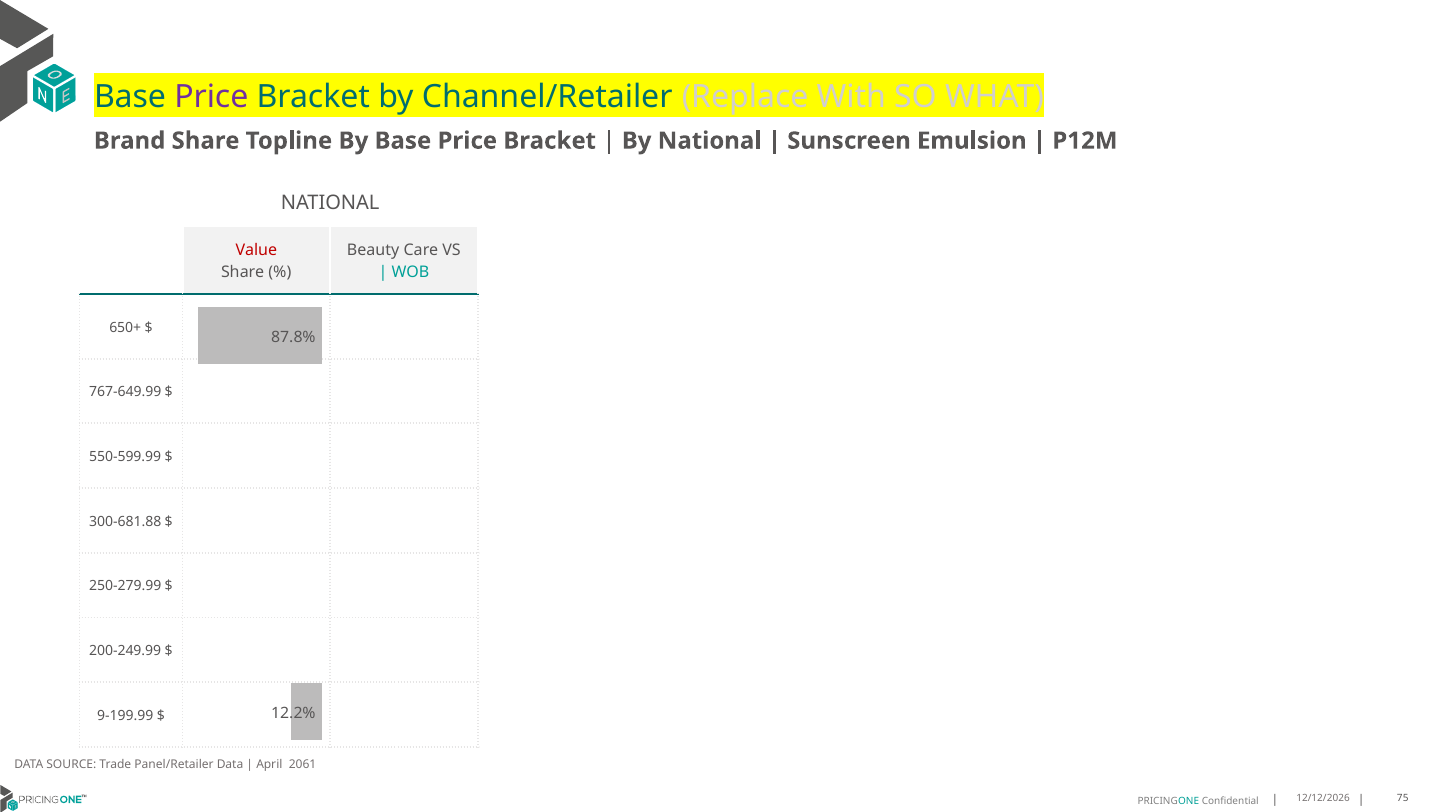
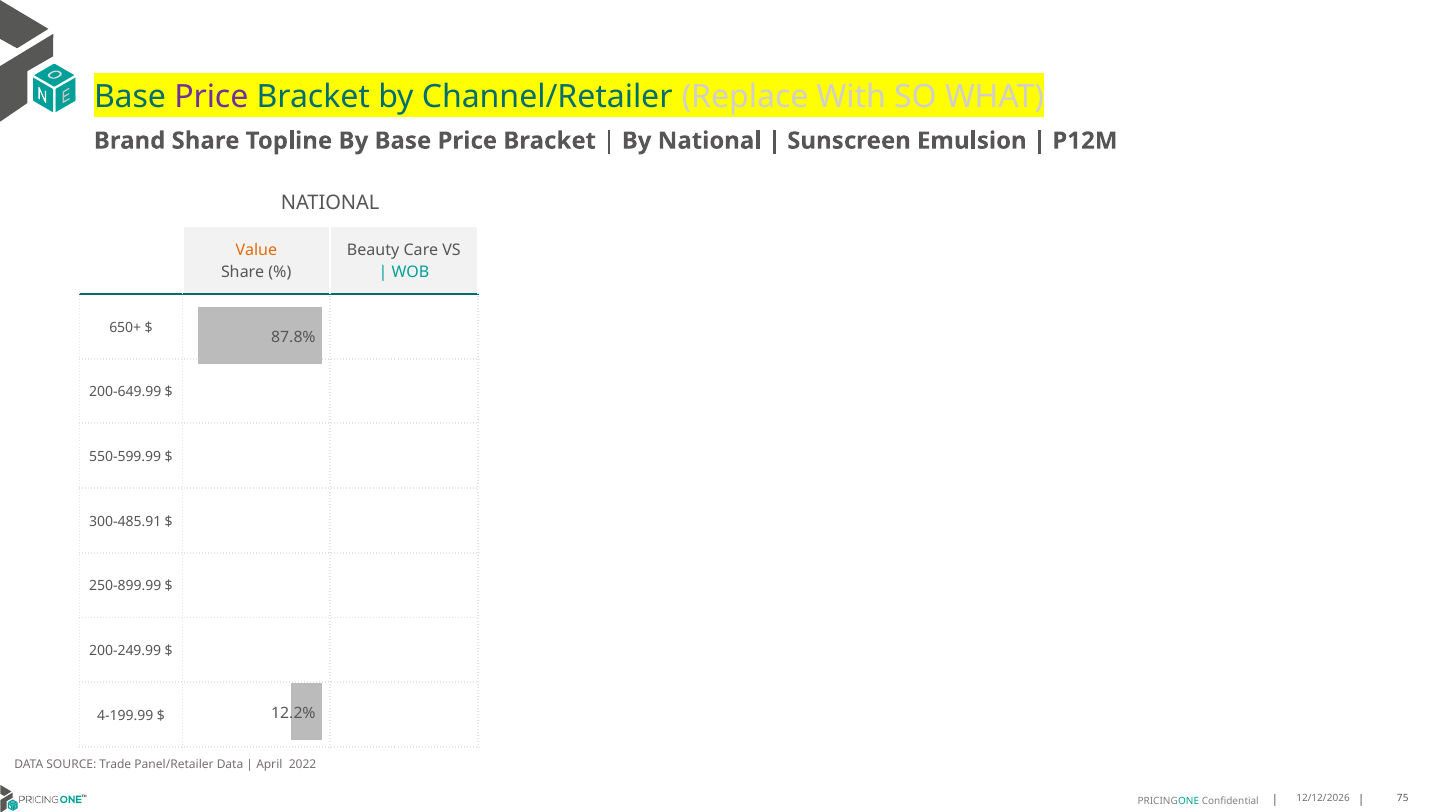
Value colour: red -> orange (256, 250)
767-649.99: 767-649.99 -> 200-649.99 (125, 392)
300-681.88: 300-681.88 -> 300-485.91 (125, 522)
250-279.99: 250-279.99 -> 250-899.99 (125, 586)
9-199.99: 9-199.99 -> 4-199.99 (125, 716)
2061: 2061 -> 2022 (303, 765)
